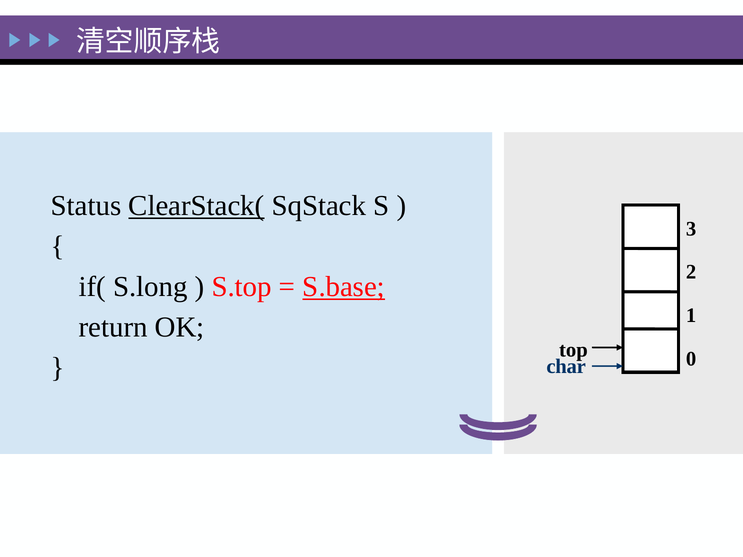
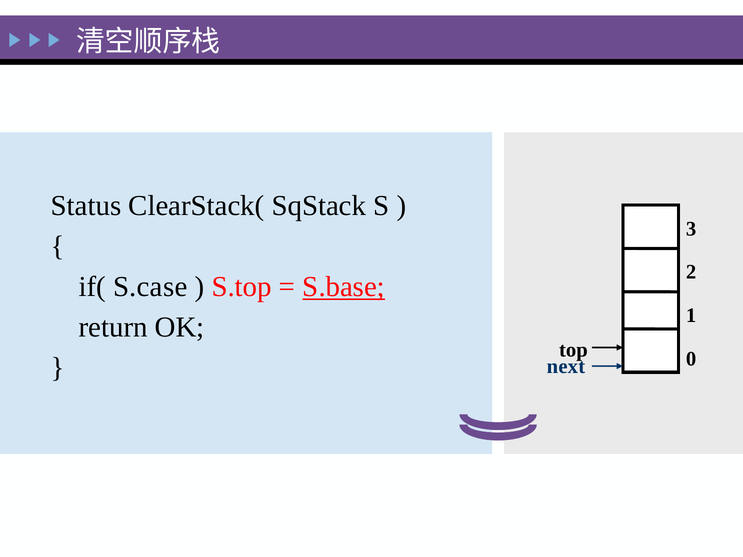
ClearStack( underline: present -> none (196, 206)
S.long: S.long -> S.case (150, 287)
char: char -> next (566, 367)
